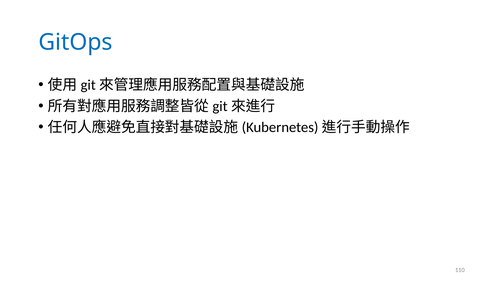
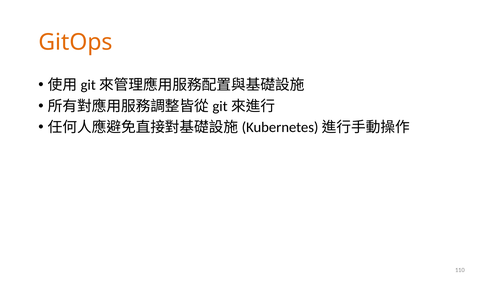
GitOps colour: blue -> orange (75, 42)
